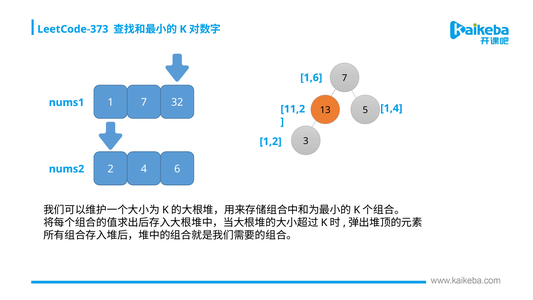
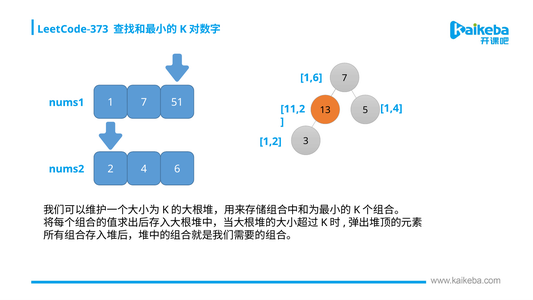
32: 32 -> 51 (177, 102)
